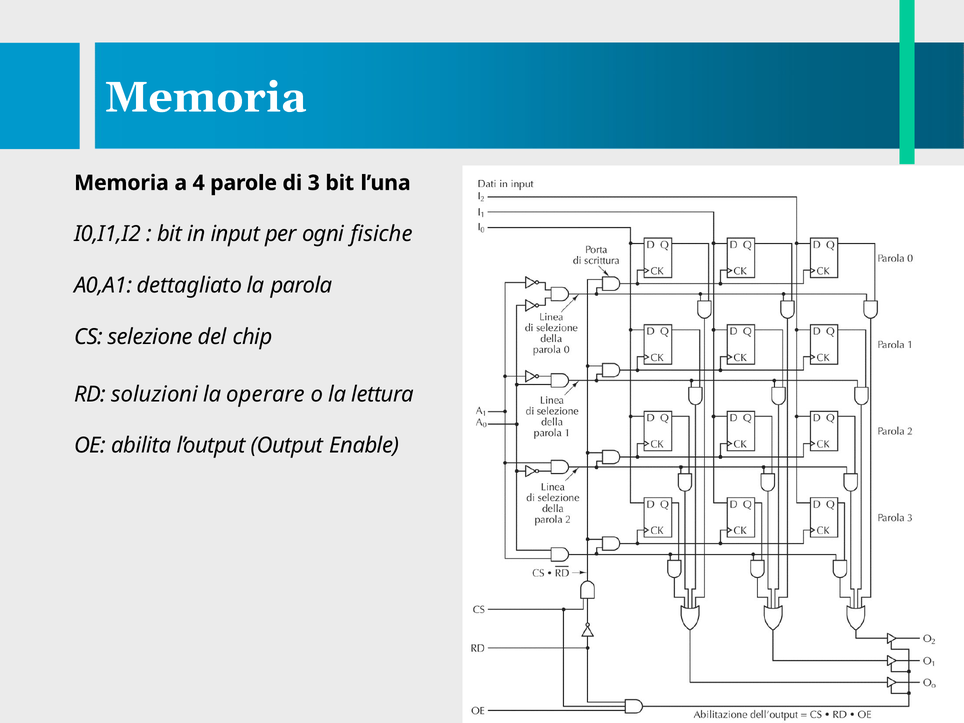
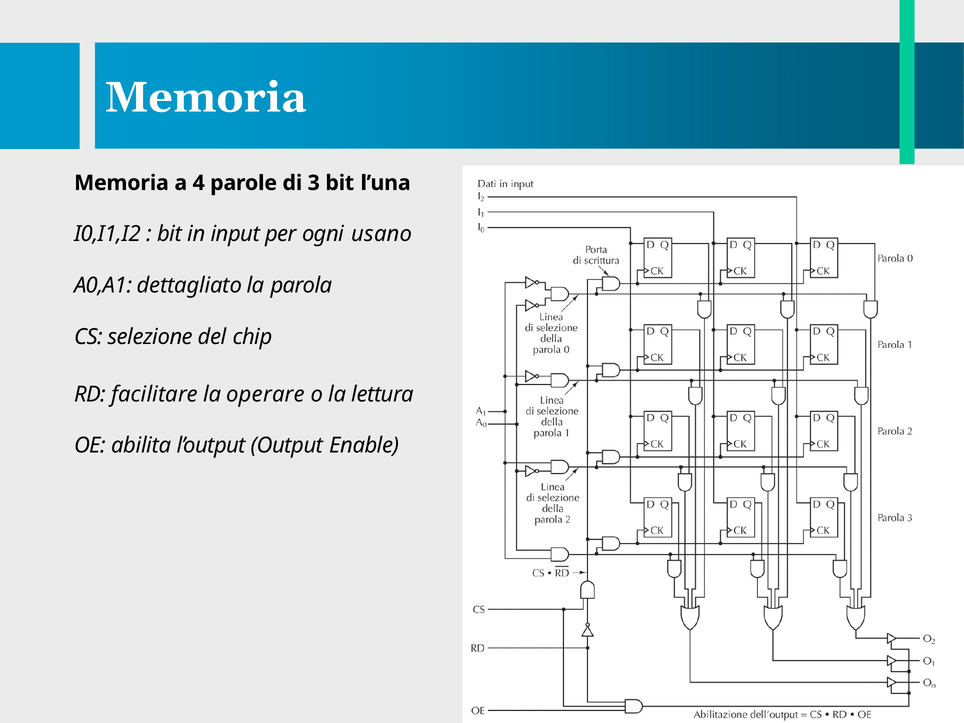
fisiche: fisiche -> usano (382, 234)
soluzioni: soluzioni -> facilitare (155, 394)
